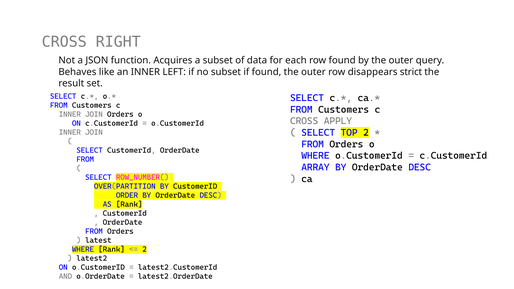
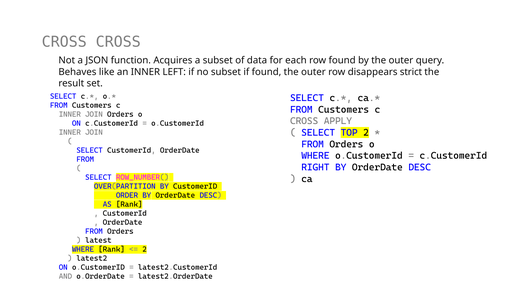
CROSS RIGHT: RIGHT -> CROSS (118, 42)
ARRAY: ARRAY -> RIGHT (315, 167)
